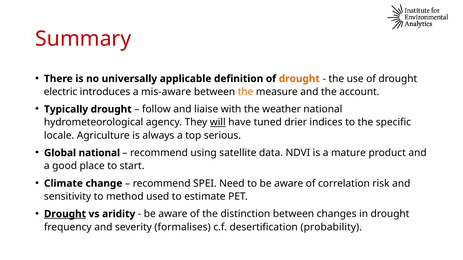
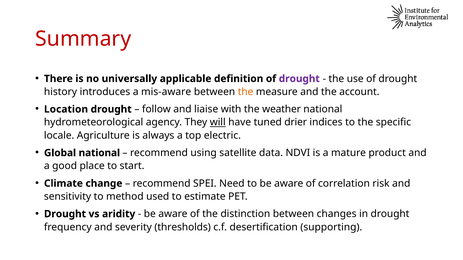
drought colour: orange -> purple (299, 79)
electric: electric -> history (61, 92)
Typically: Typically -> Location (66, 109)
serious: serious -> electric (222, 136)
Drought underline: present -> none (65, 214)
formalises: formalises -> thresholds (183, 227)
probability: probability -> supporting (331, 227)
